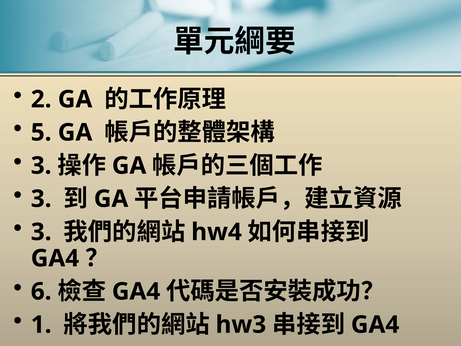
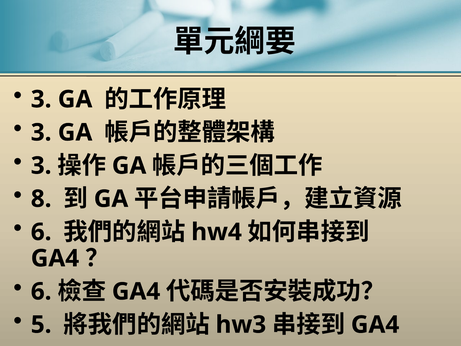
2: 2 -> 3 (41, 99)
5: 5 -> 3 (41, 132)
3: 3 -> 8 (41, 199)
3: 3 -> 6 (41, 232)
1: 1 -> 5 (41, 324)
